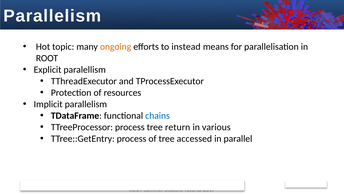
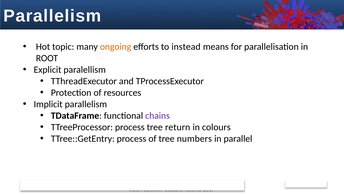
chains colour: blue -> purple (158, 115)
various: various -> colours (216, 127)
accessed: accessed -> numbers (194, 138)
